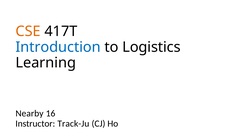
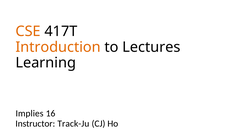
Introduction colour: blue -> orange (58, 47)
Logistics: Logistics -> Lectures (151, 47)
Nearby: Nearby -> Implies (30, 113)
